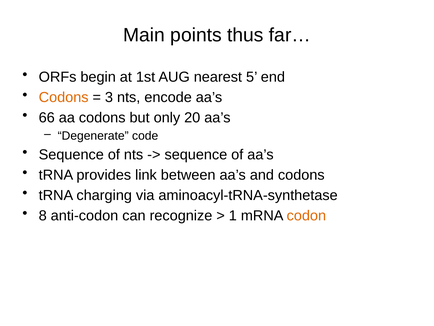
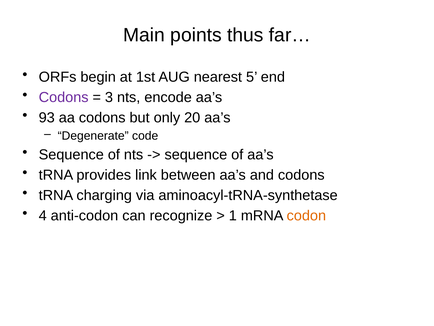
Codons colour: orange -> purple (64, 97)
66: 66 -> 93 (47, 117)
8: 8 -> 4 (43, 215)
